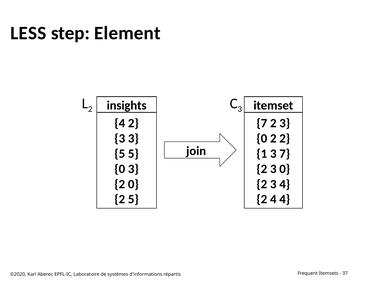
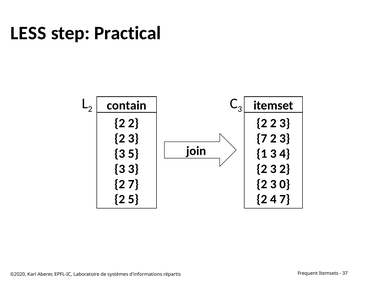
Element: Element -> Practical (128, 33)
insights: insights -> contain (127, 105)
4: 4 -> 2 (120, 123)
7: 7 -> 2 (262, 123)
3: 3 -> 2 (120, 138)
0: 0 -> 7 (262, 138)
2: 2 -> 3 (285, 138)
5: 5 -> 3 (120, 154)
1 3 7: 7 -> 4 (285, 154)
0: 0 -> 3 (120, 169)
0: 0 -> 2 (285, 169)
2 0: 0 -> 7 (133, 184)
3 4: 4 -> 0 (285, 184)
4 4: 4 -> 7 (285, 199)
